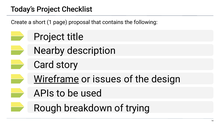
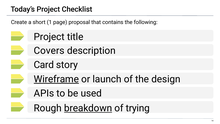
Nearby: Nearby -> Covers (49, 51)
issues: issues -> launch (107, 79)
breakdown underline: none -> present (88, 108)
